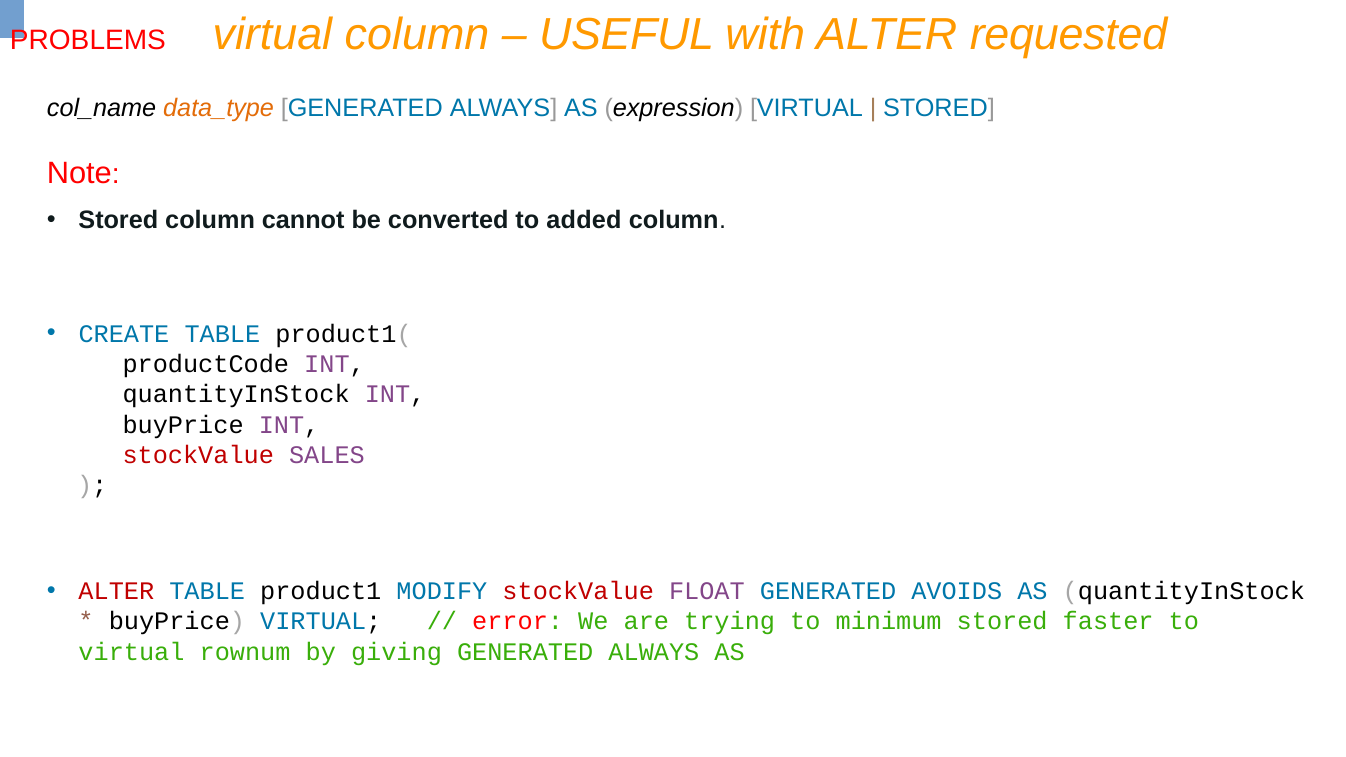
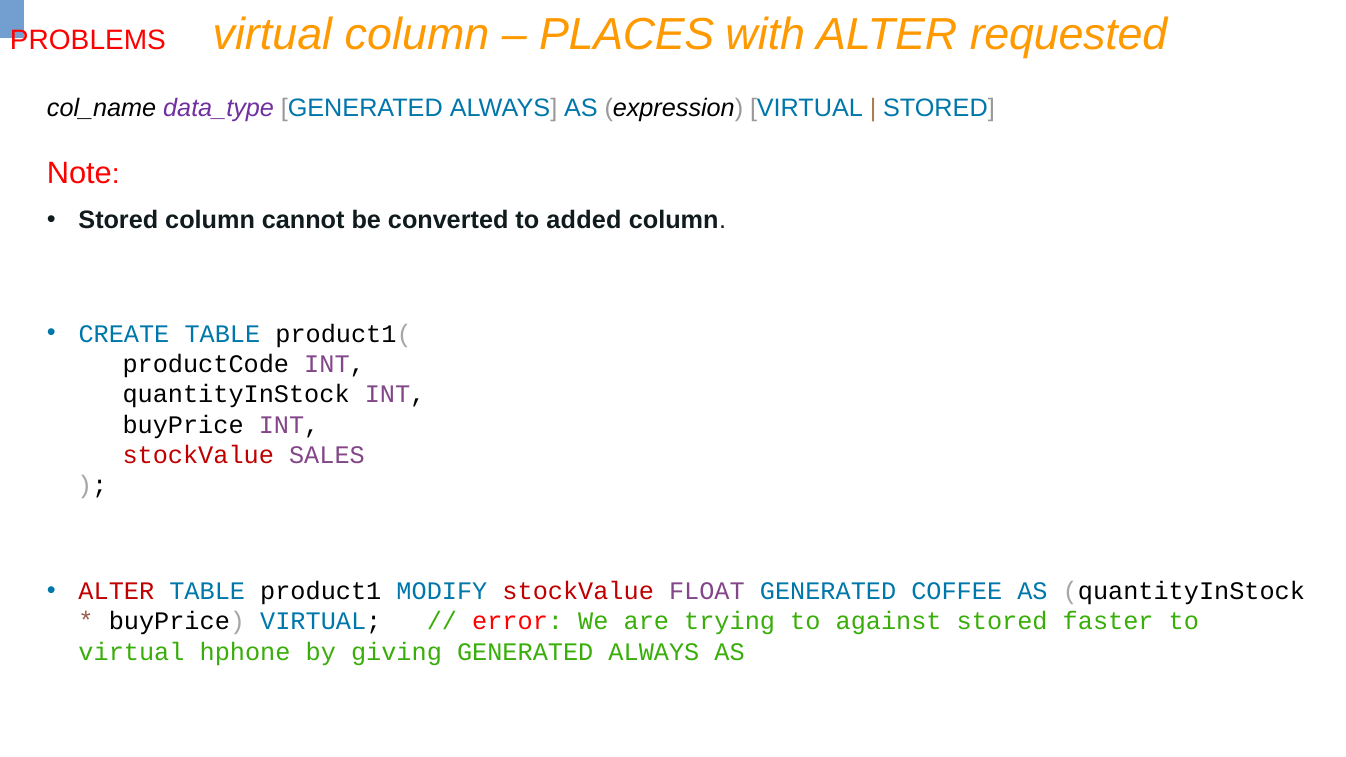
USEFUL: USEFUL -> PLACES (627, 35)
data_type colour: orange -> purple (219, 108)
AVOIDS: AVOIDS -> COFFEE (957, 591)
minimum: minimum -> against (889, 622)
rownum: rownum -> hphone (245, 652)
